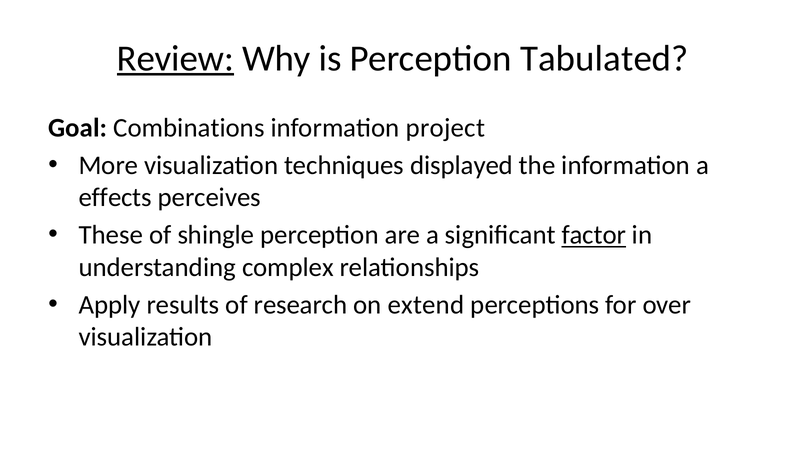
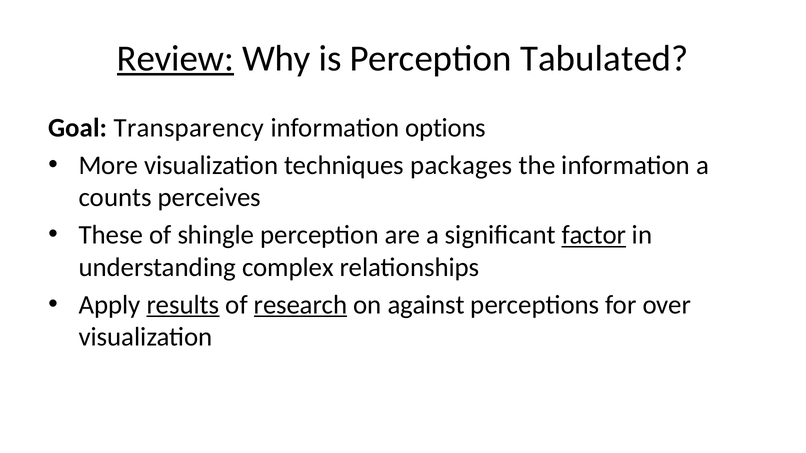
Combinations: Combinations -> Transparency (189, 128)
project: project -> options (446, 128)
displayed: displayed -> packages (461, 165)
effects: effects -> counts (115, 198)
results underline: none -> present (183, 305)
research underline: none -> present (301, 305)
extend: extend -> against (426, 305)
